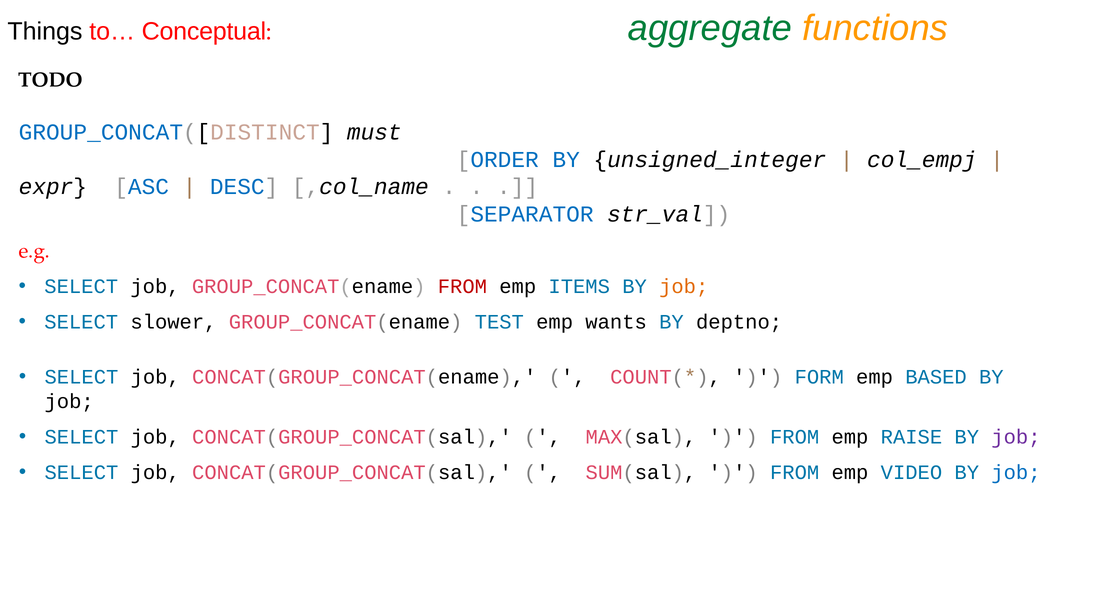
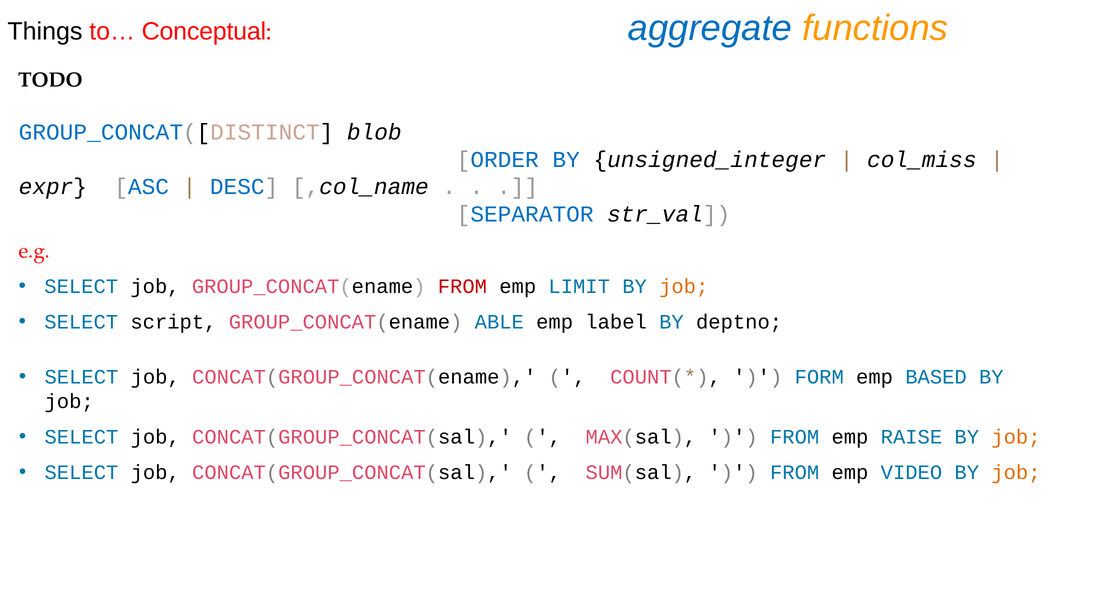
aggregate colour: green -> blue (710, 28)
must: must -> blob (374, 132)
col_empj: col_empj -> col_miss (922, 160)
ITEMS: ITEMS -> LIMIT (579, 286)
slower: slower -> script (173, 322)
TEST: TEST -> ABLE (499, 322)
wants: wants -> label (616, 322)
job colour: purple -> orange (1016, 437)
job colour: blue -> orange (1016, 472)
